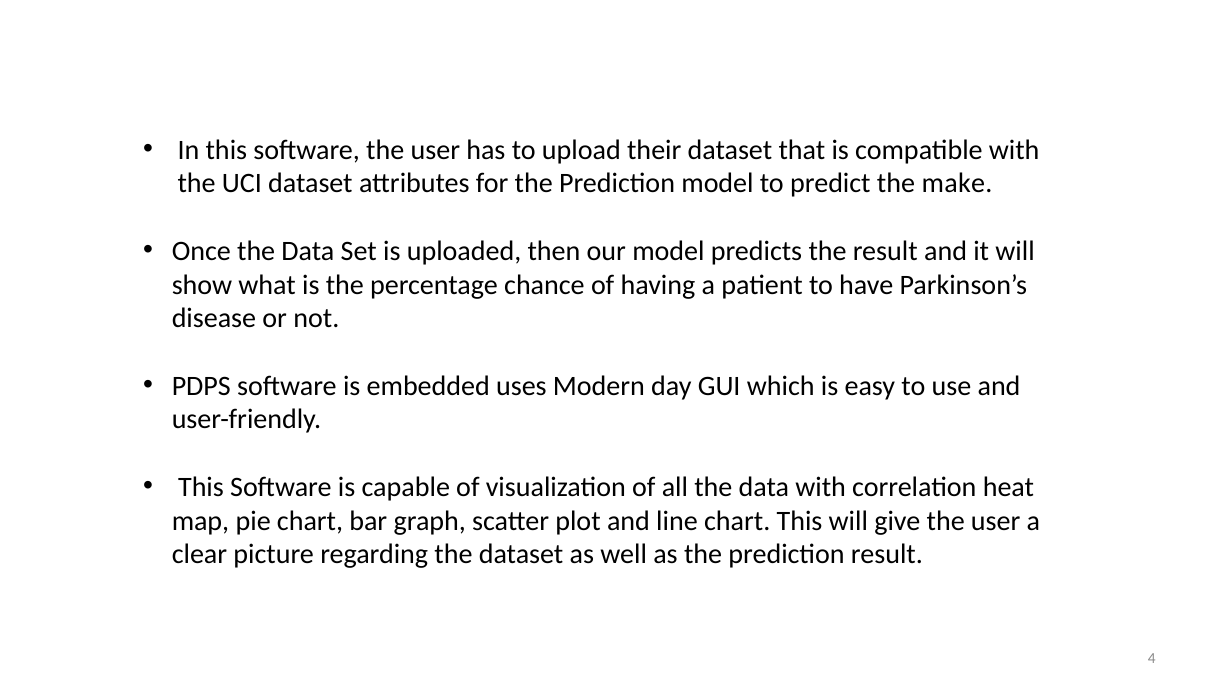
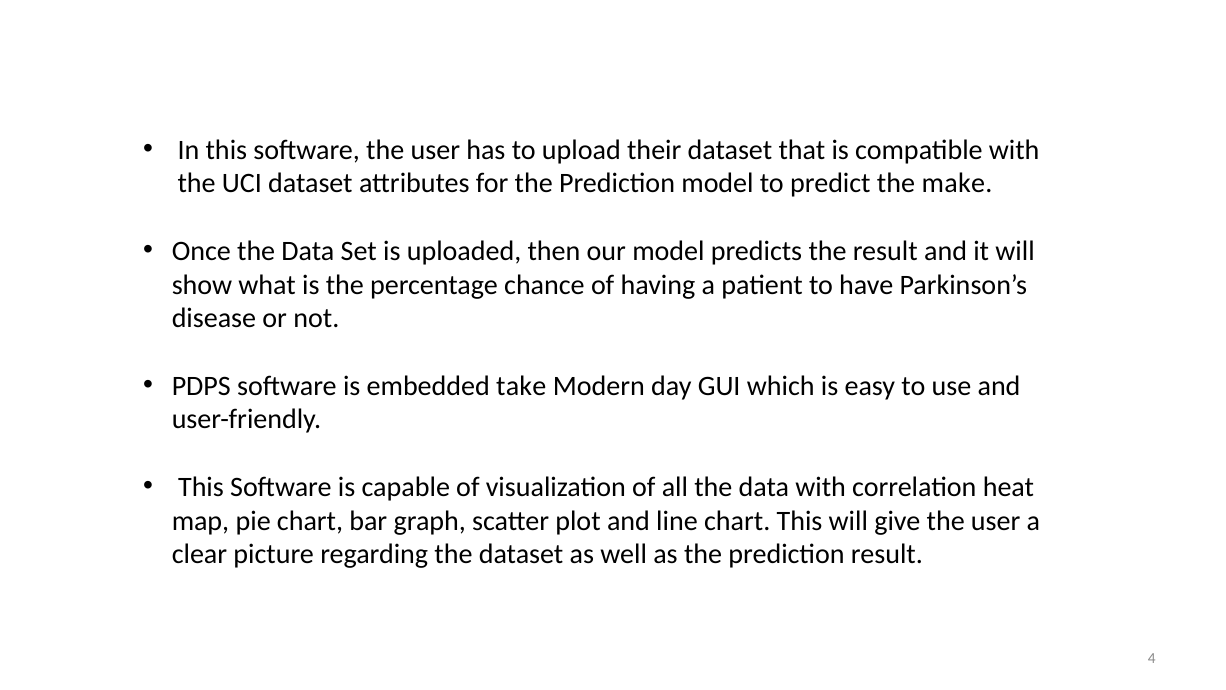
uses: uses -> take (521, 386)
